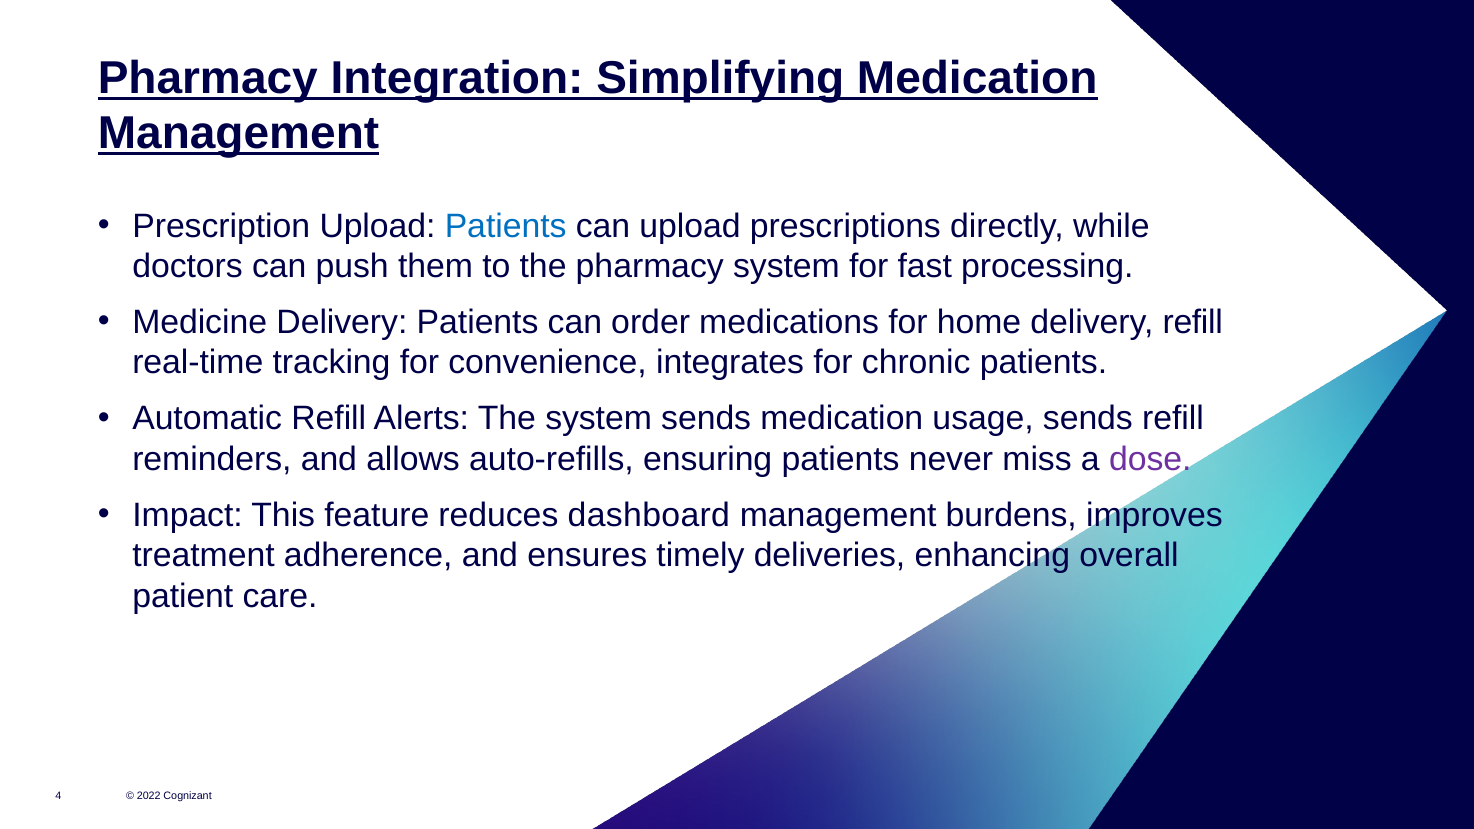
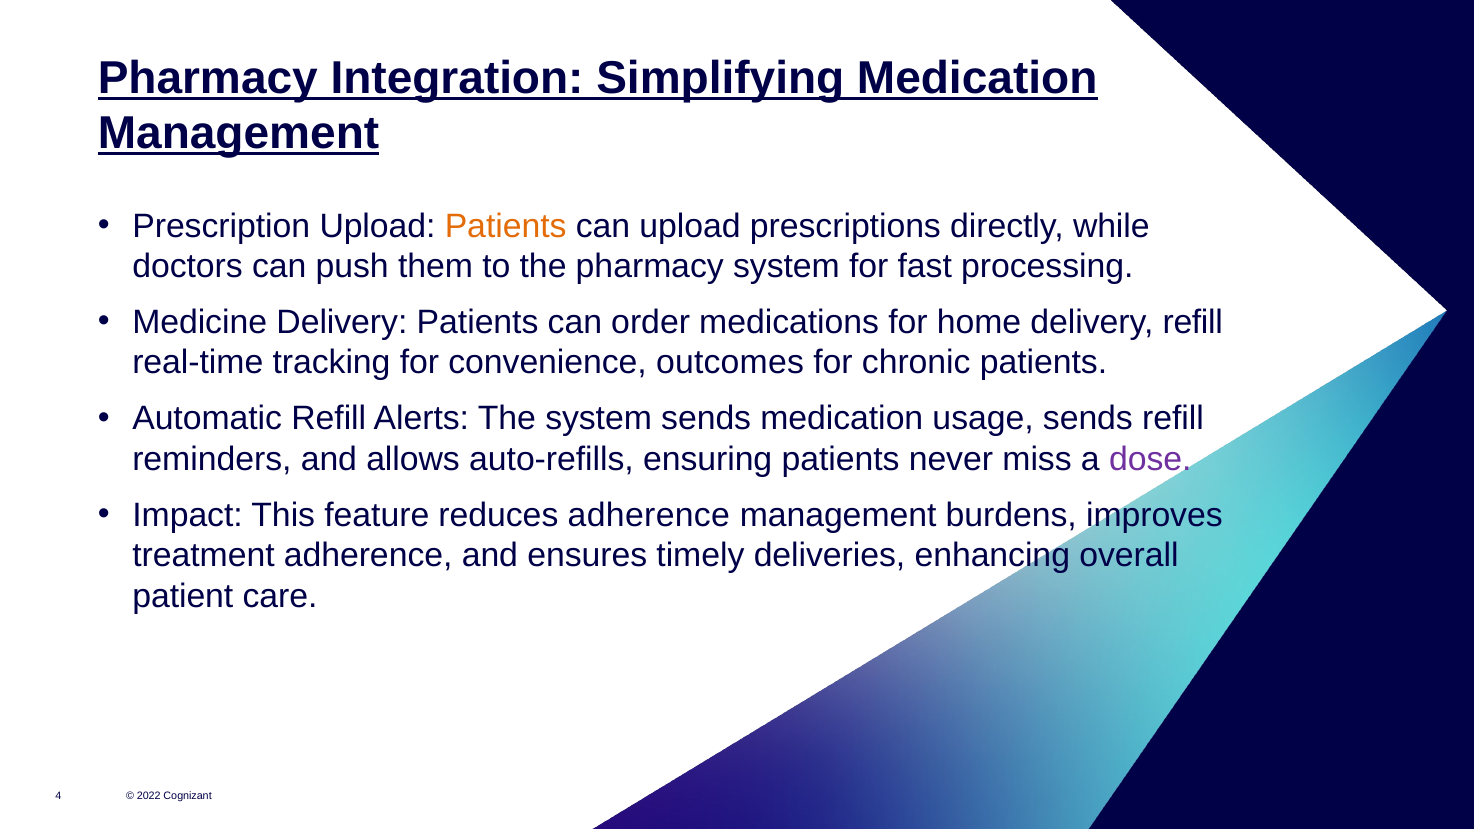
Patients colour: blue -> orange (506, 226)
integrates: integrates -> outcomes (730, 363)
reduces dashboard: dashboard -> adherence (649, 515)
